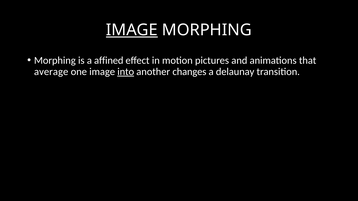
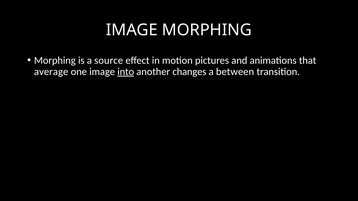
IMAGE underline: present -> none (132, 30)
affined: affined -> source (109, 61)
delaunay: delaunay -> between (235, 72)
